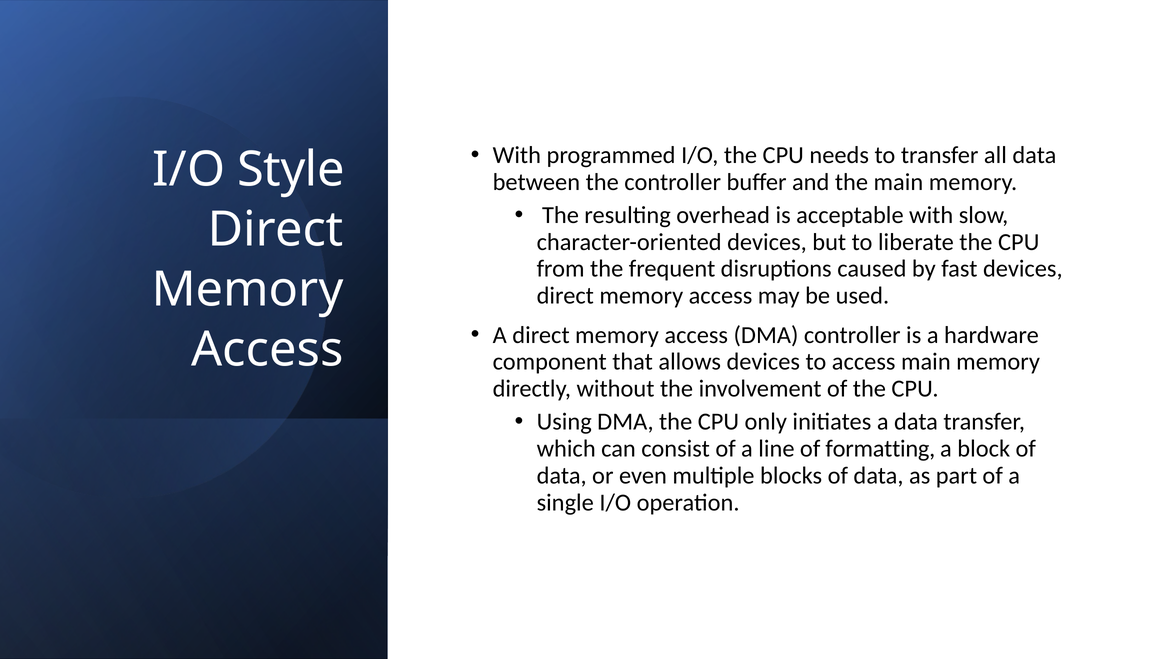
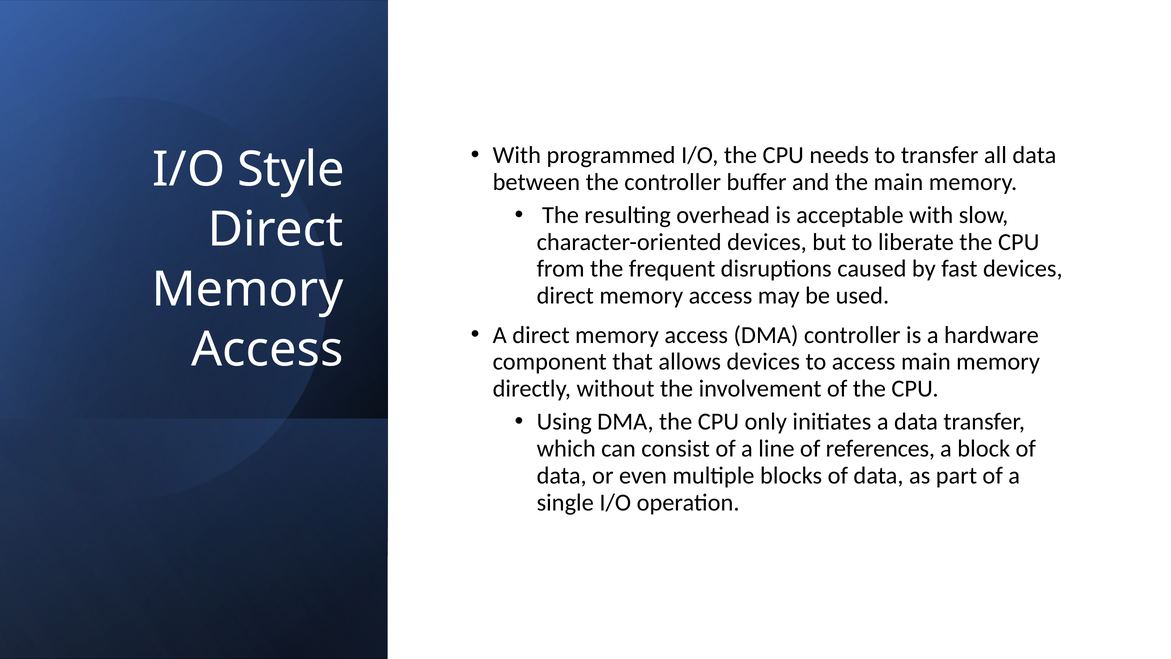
formatting: formatting -> references (880, 448)
